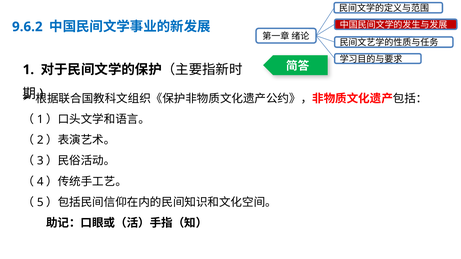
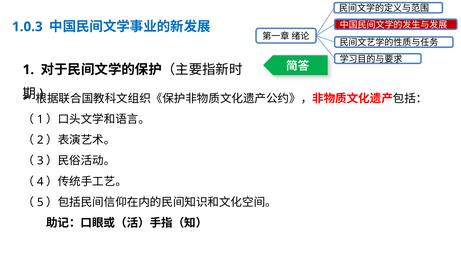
9.6.2: 9.6.2 -> 1.0.3 (27, 27)
